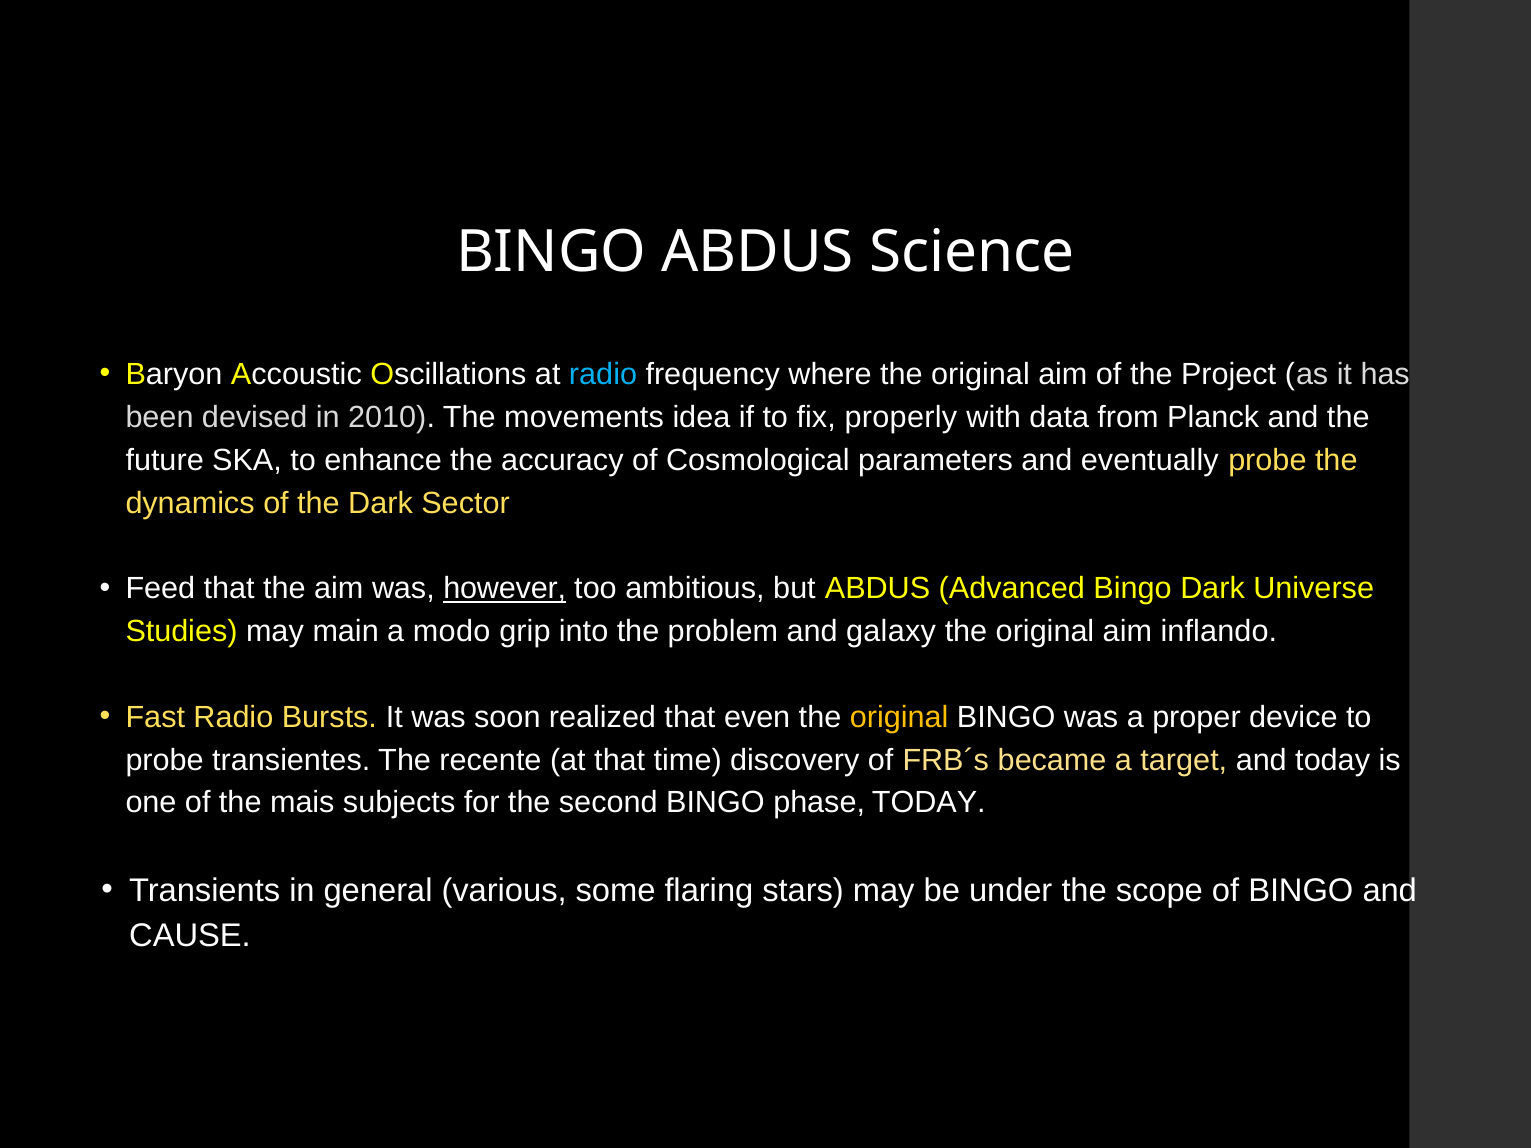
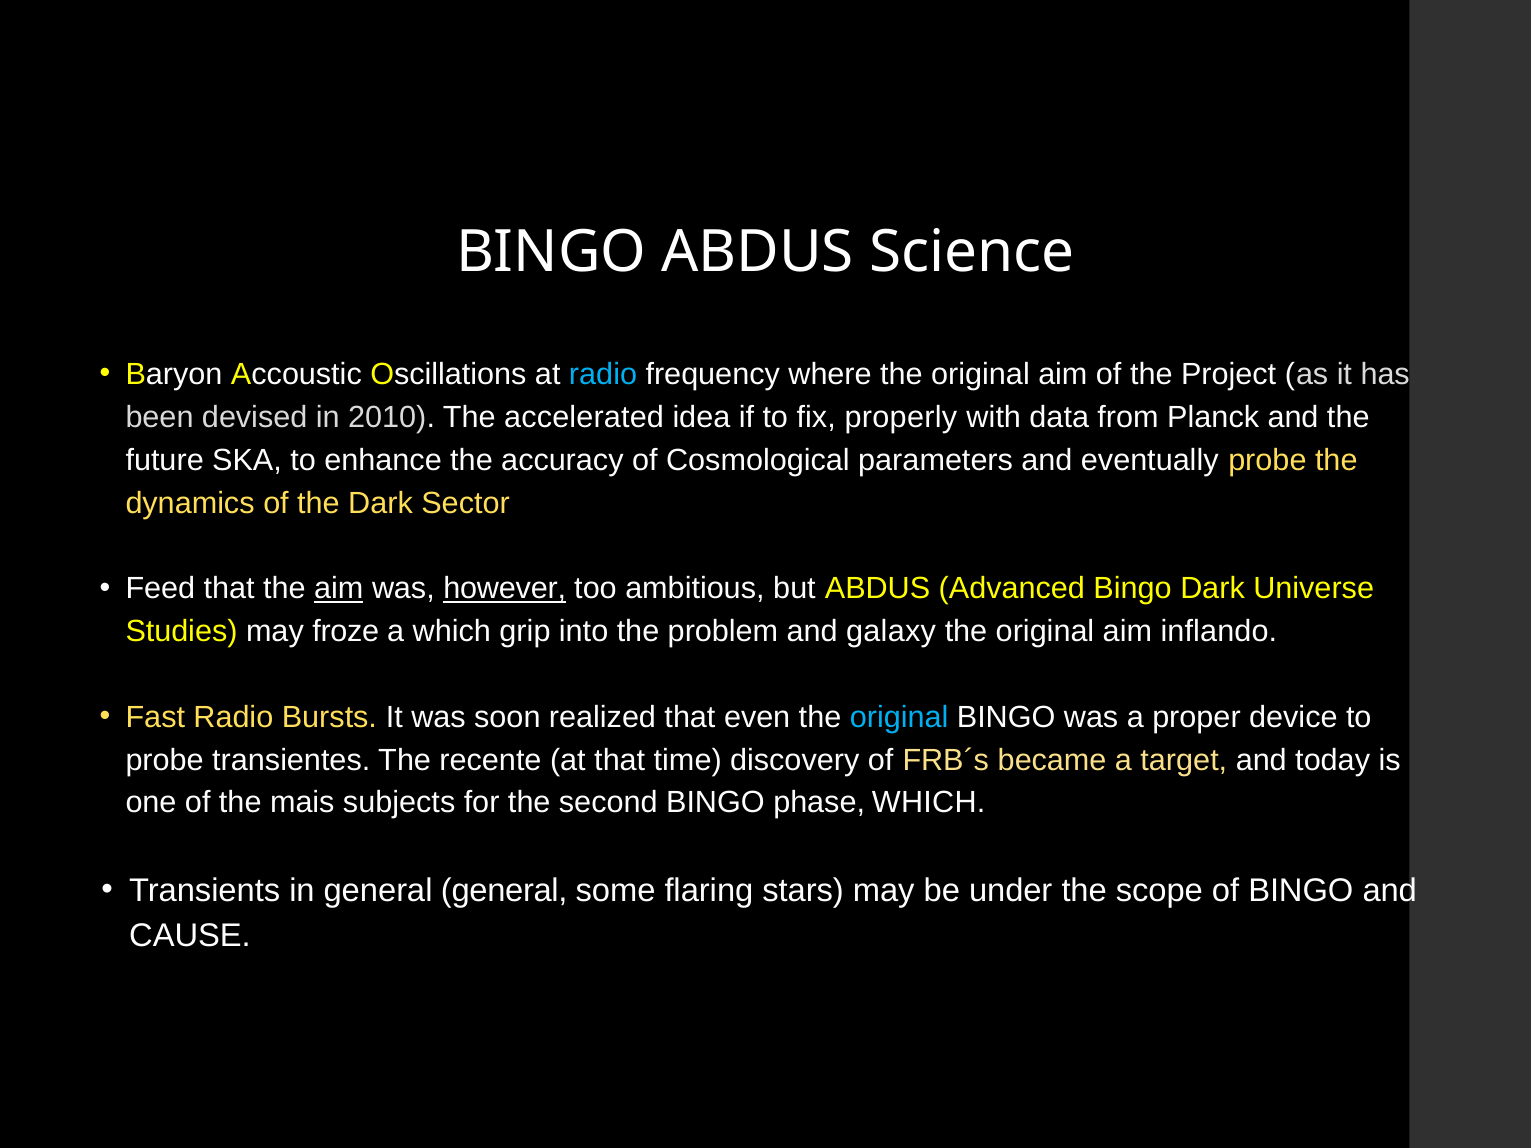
movements: movements -> accelerated (584, 417)
aim underline: none -> present (339, 589)
main: main -> froze (346, 632)
a modo: modo -> which (452, 632)
original colour: yellow -> light blue (899, 717)
phase TODAY: TODAY -> WHICH (929, 803)
general various: various -> general (504, 891)
